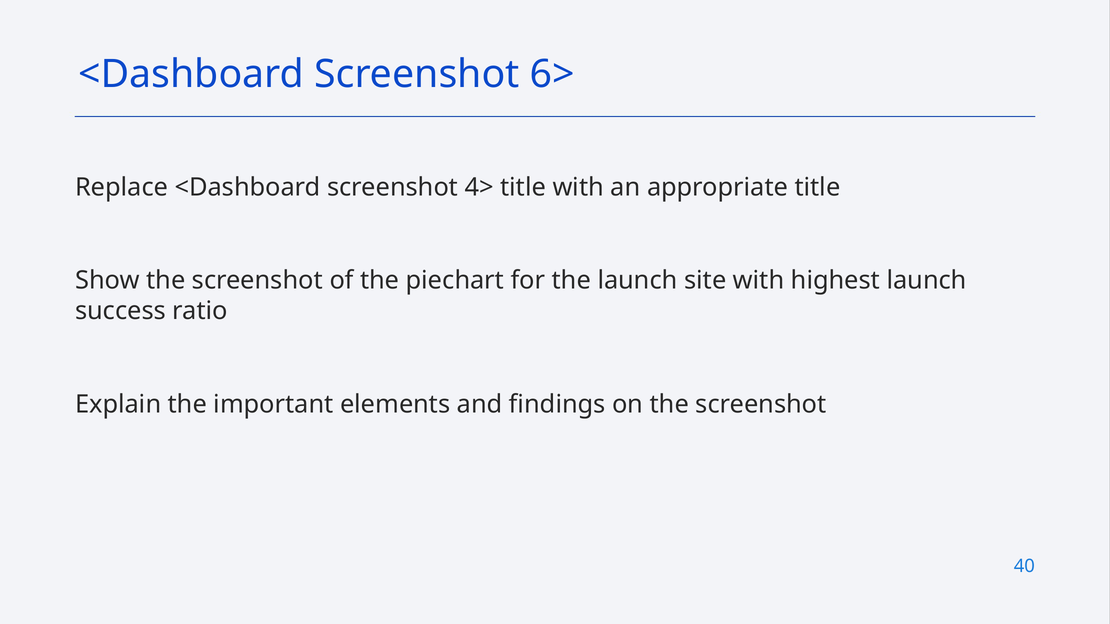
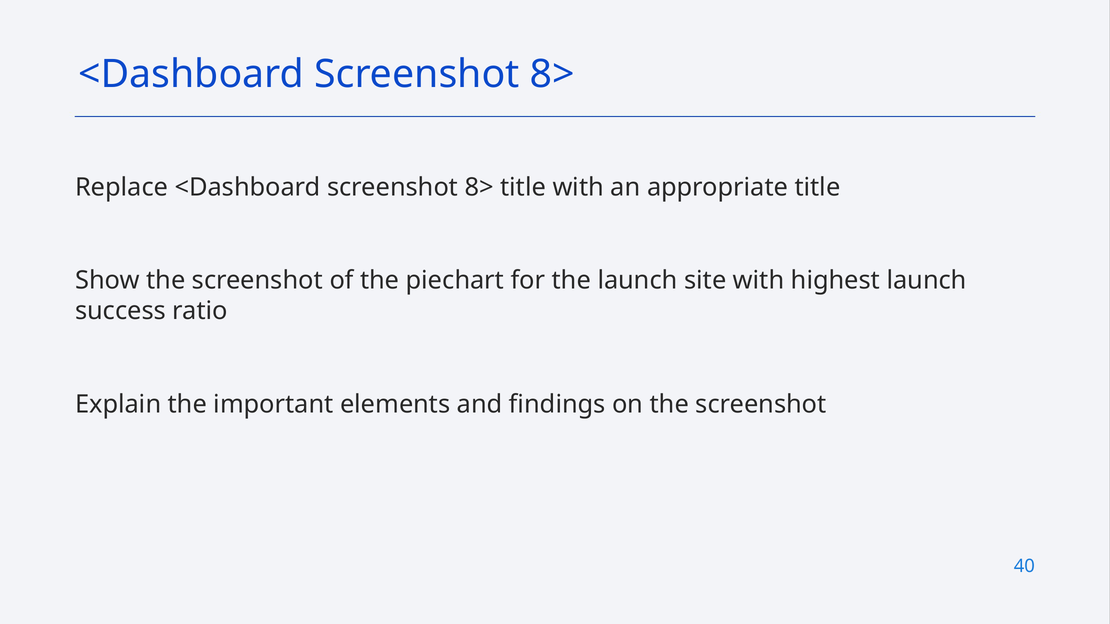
6>: 6> -> 8> (552, 74)
Replace <Dashboard screenshot 4>: 4> -> 8> (479, 187)
